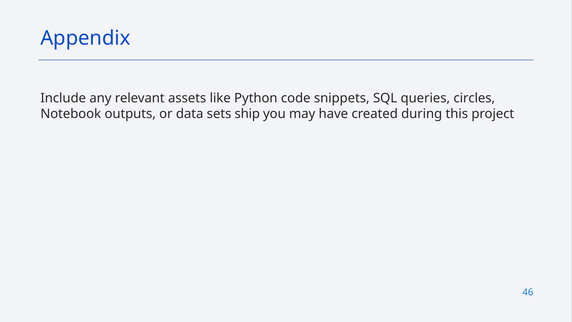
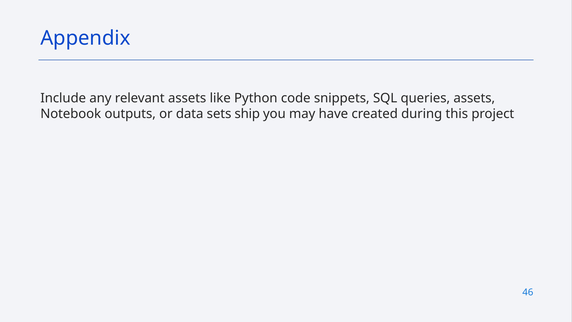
queries circles: circles -> assets (474, 98)
